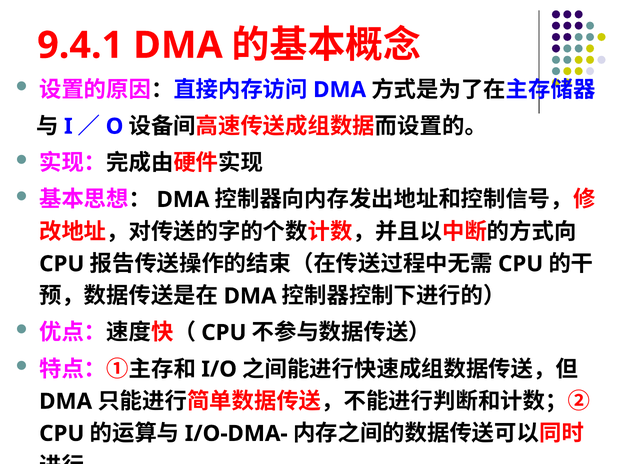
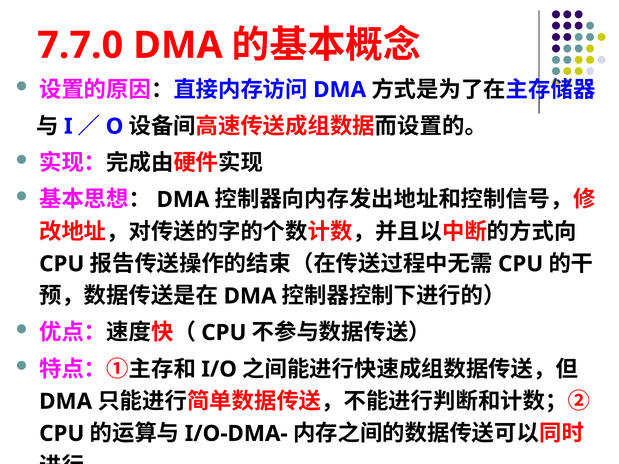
9.4.1: 9.4.1 -> 7.7.0 (80, 45)
